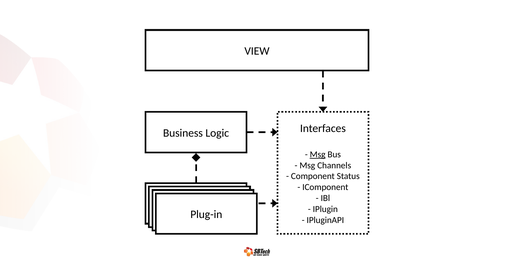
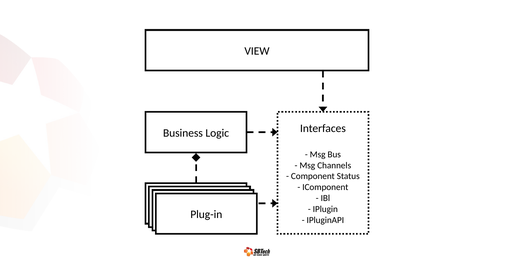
Msg underline: present -> none (318, 154)
